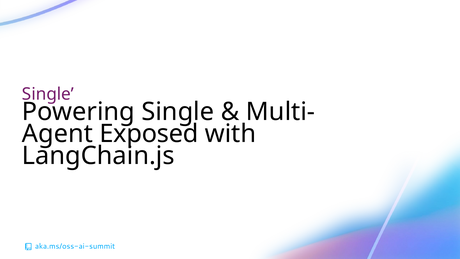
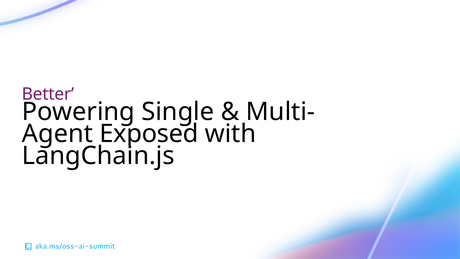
Single: Single -> Better (48, 94)
